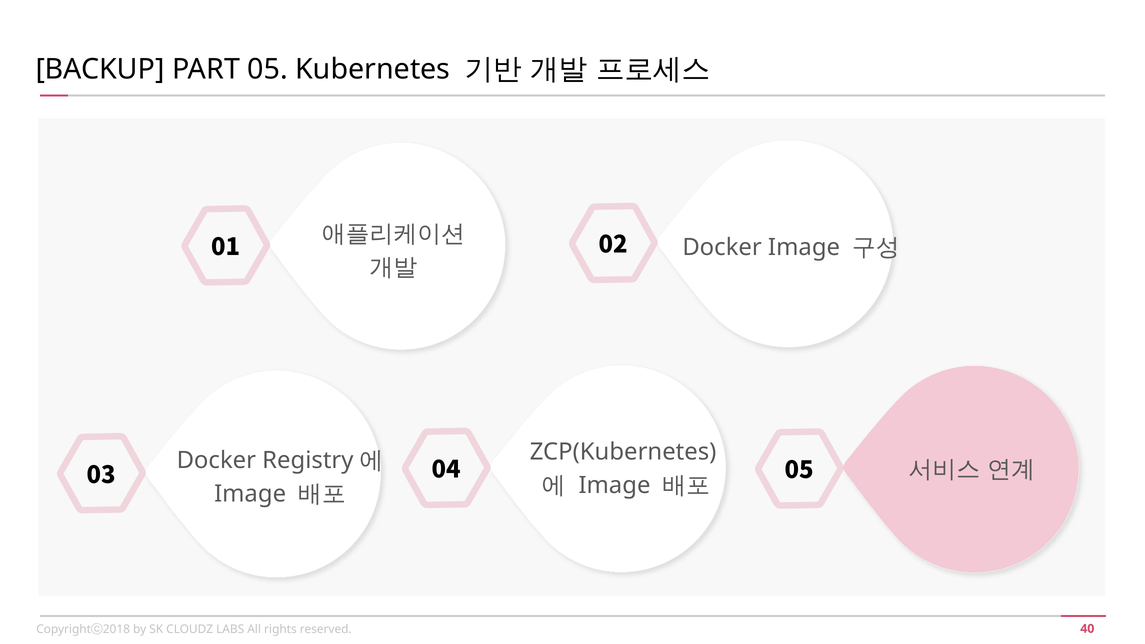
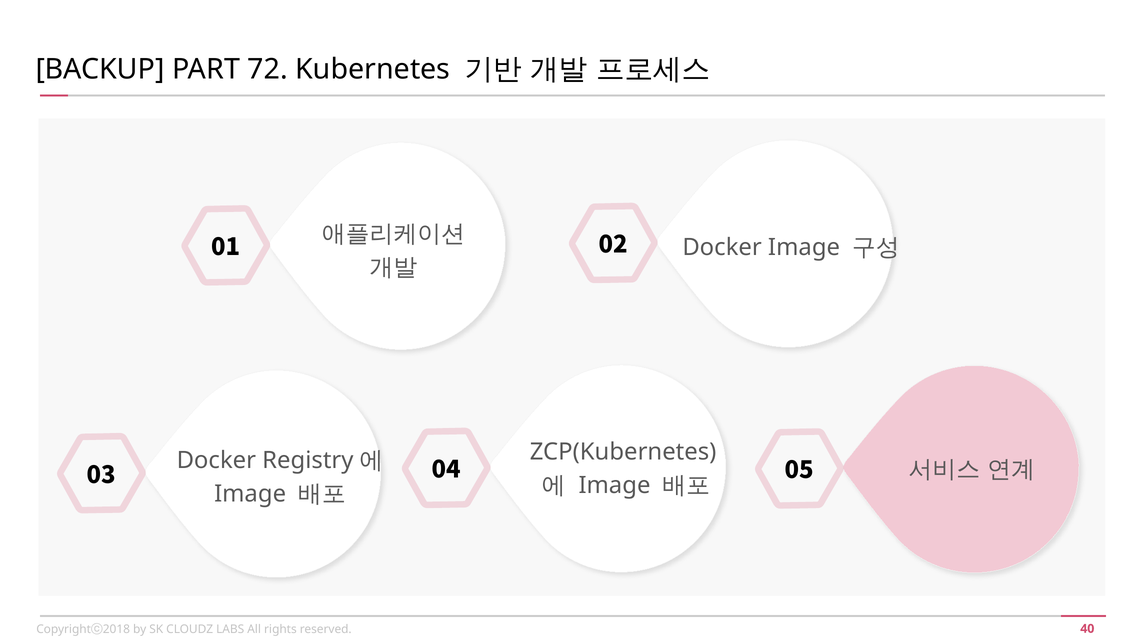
PART 05: 05 -> 72 (268, 69)
